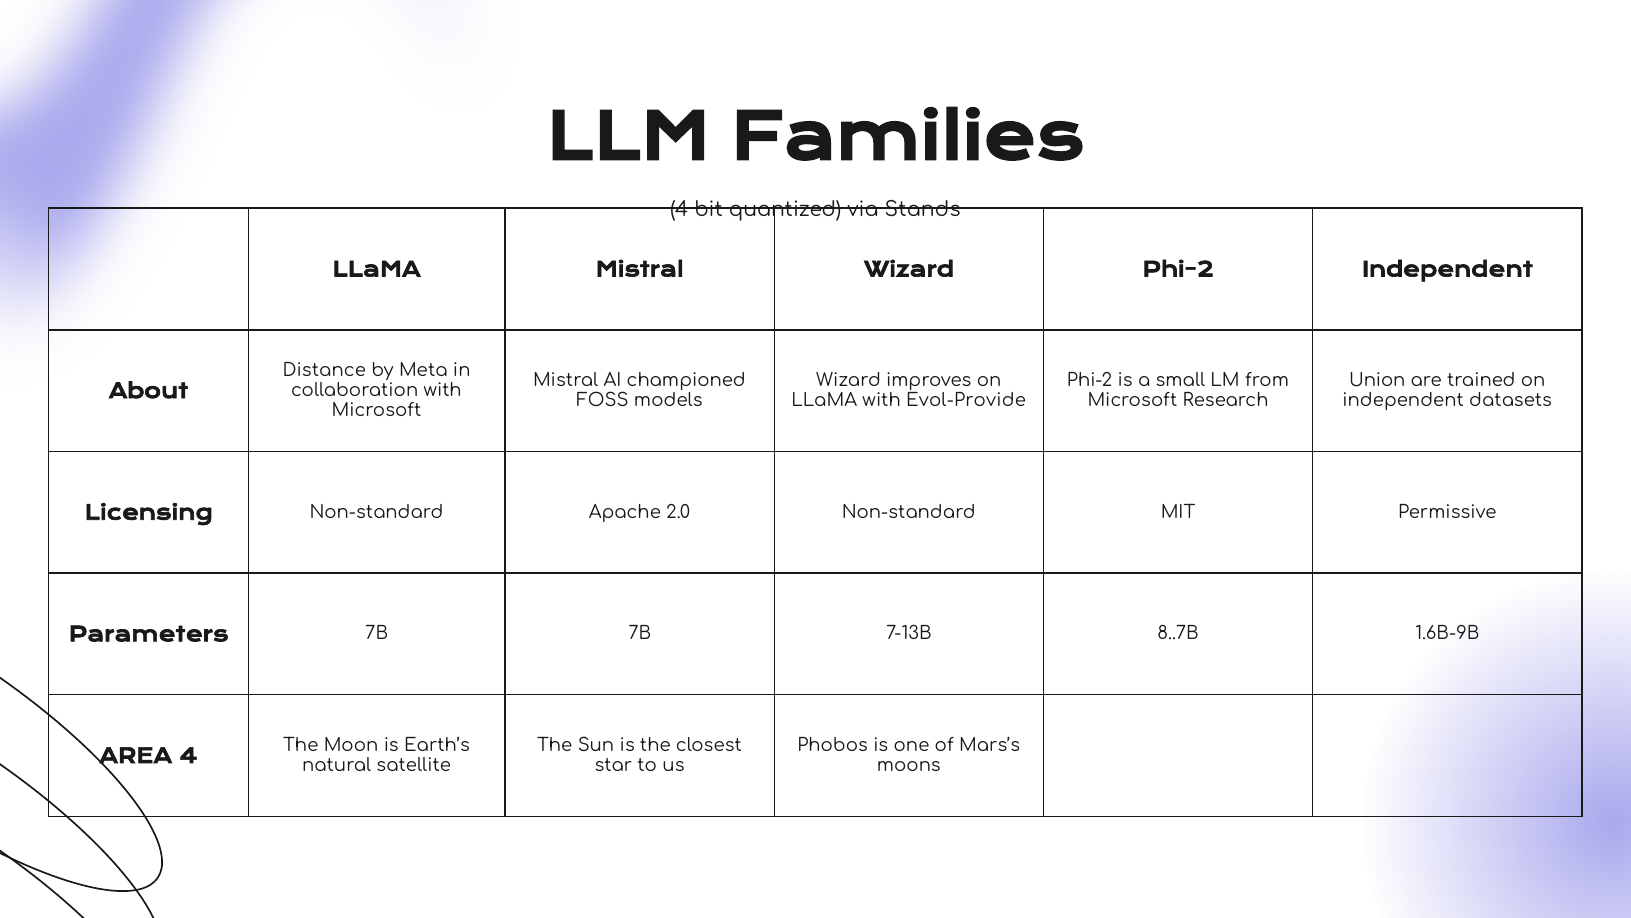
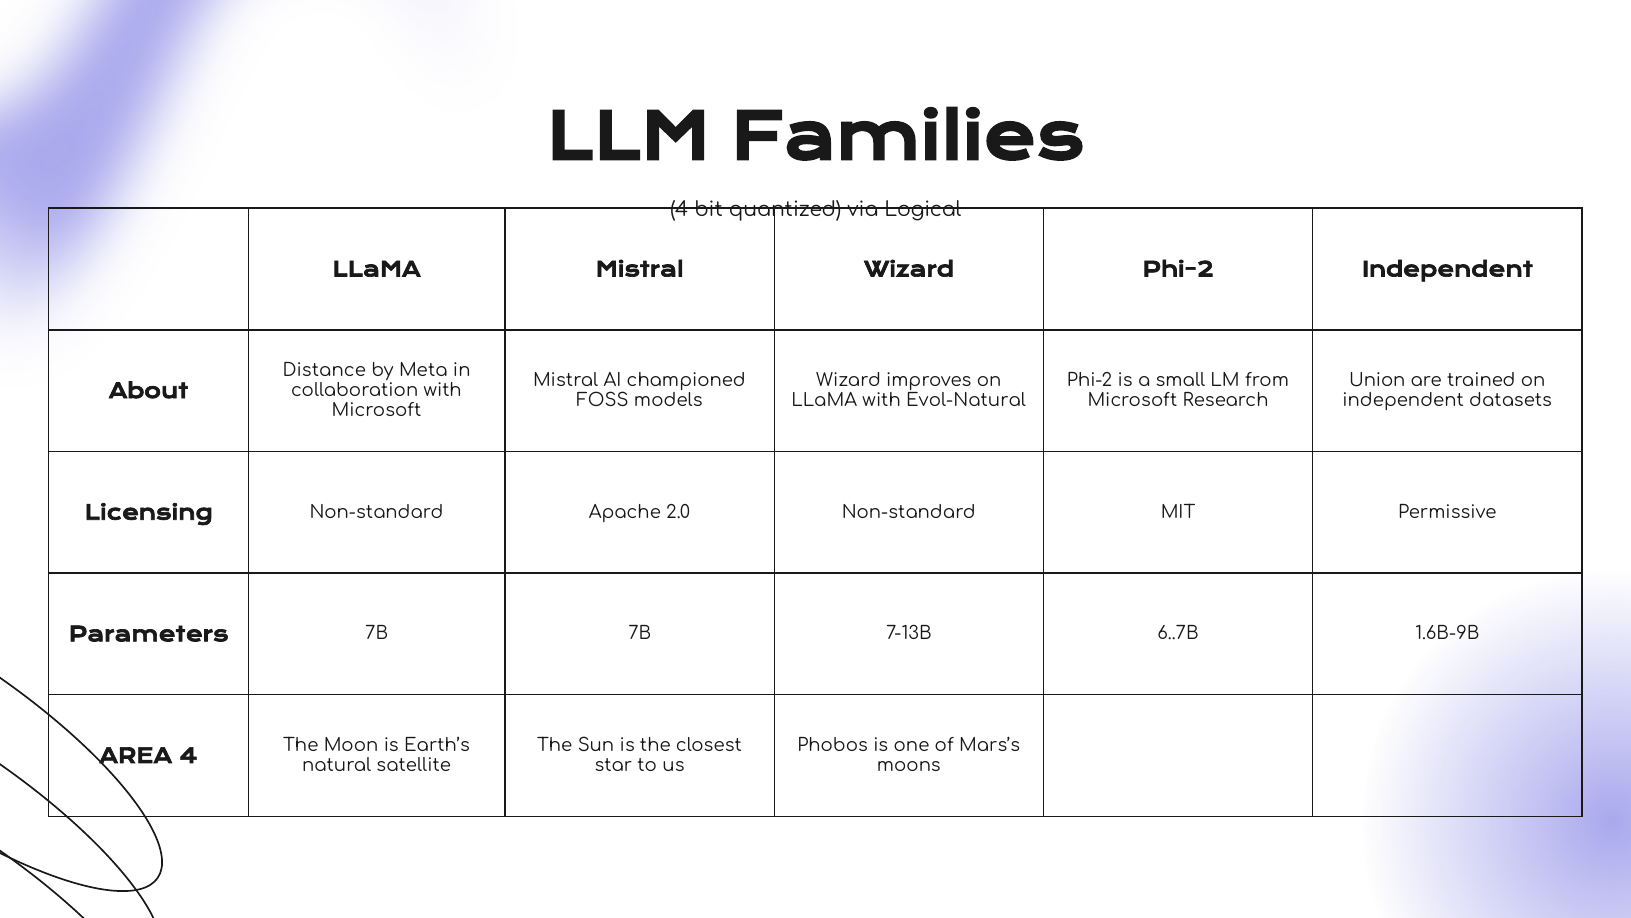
Stands: Stands -> Logical (923, 209)
Evol-Provide: Evol-Provide -> Evol-Natural (966, 400)
8..7B: 8..7B -> 6..7B (1178, 633)
